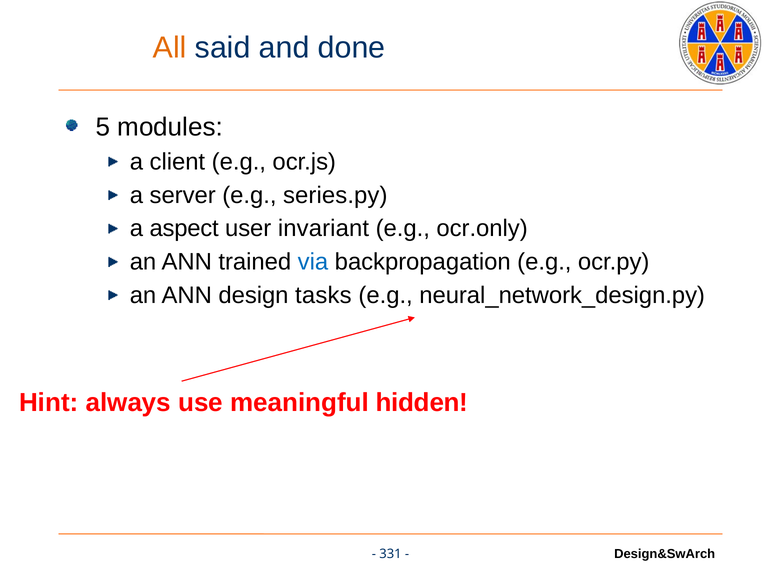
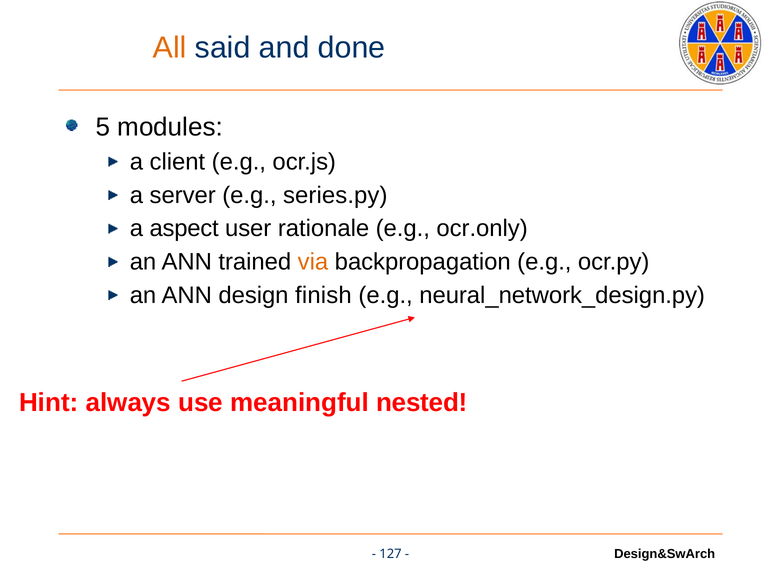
invariant: invariant -> rationale (324, 228)
via colour: blue -> orange (313, 262)
tasks: tasks -> finish (323, 295)
hidden: hidden -> nested (422, 402)
331: 331 -> 127 (390, 554)
